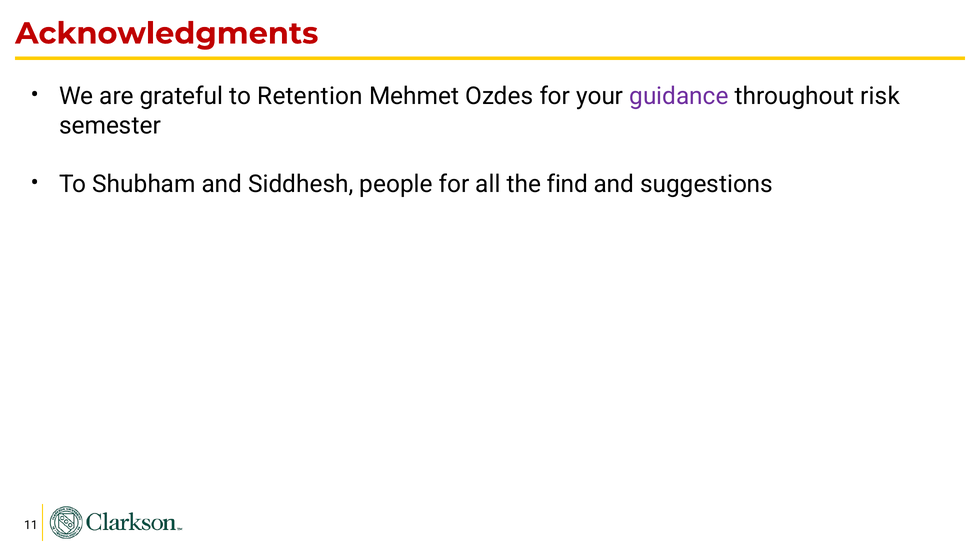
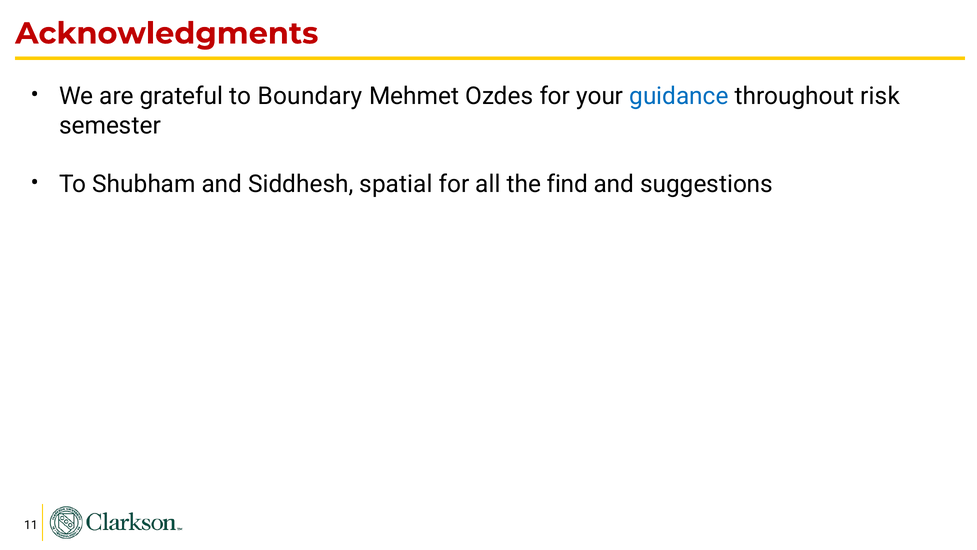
Retention: Retention -> Boundary (310, 96)
guidance colour: purple -> blue (679, 96)
people: people -> spatial (396, 184)
